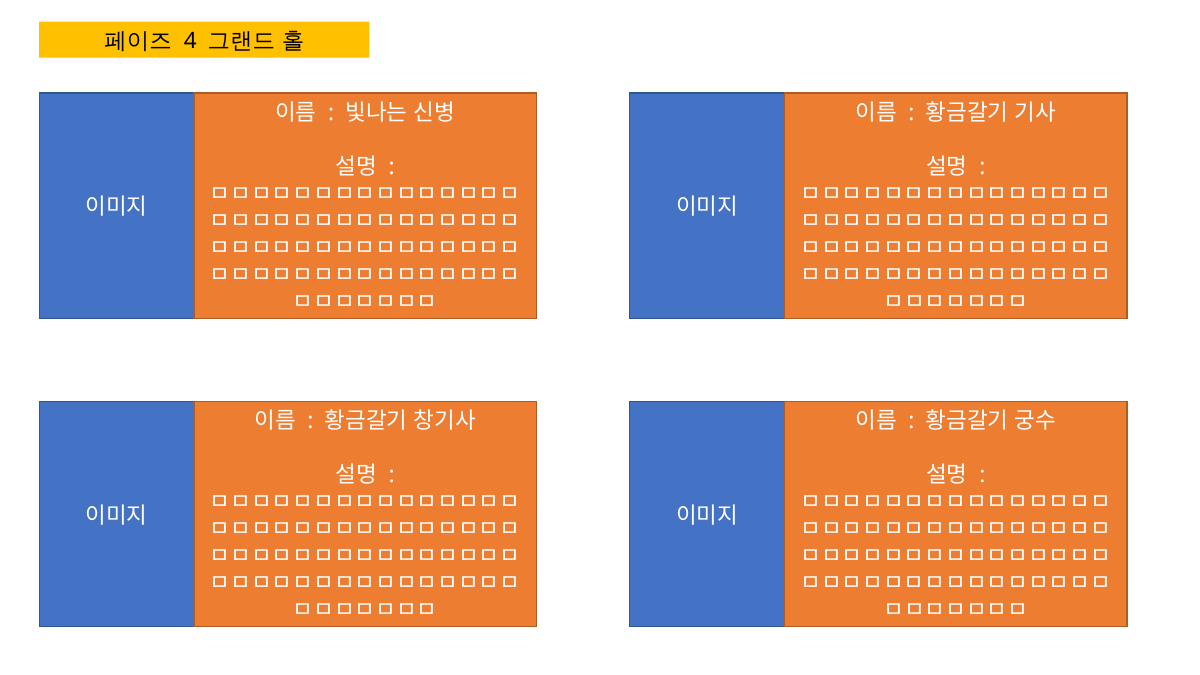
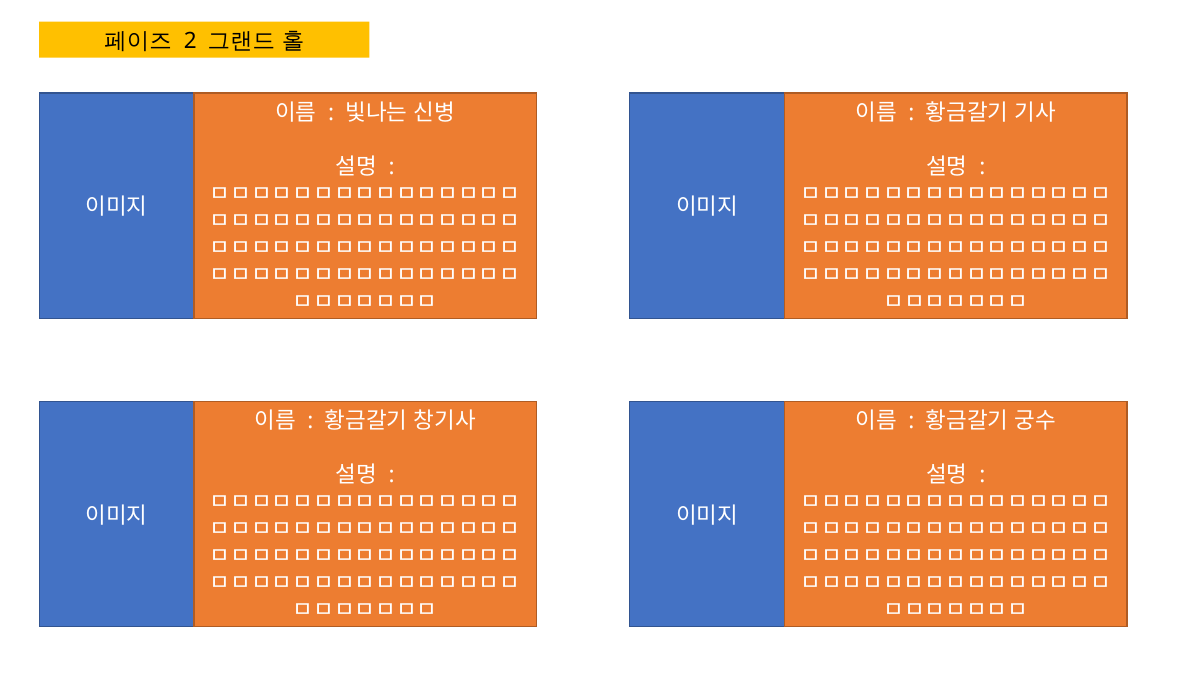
4: 4 -> 2 (190, 41)
